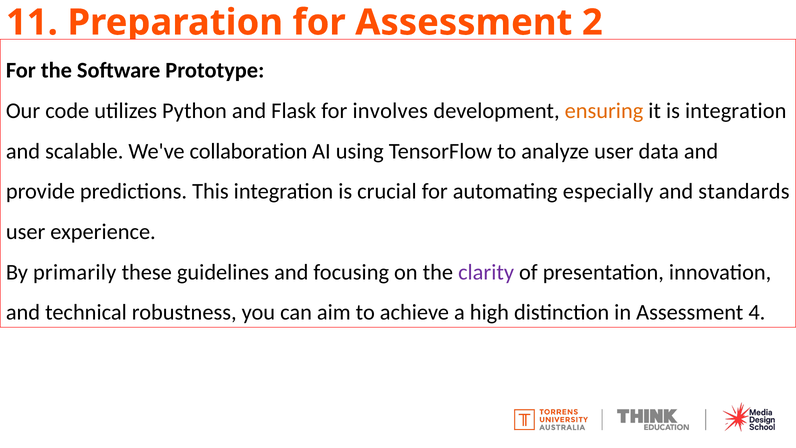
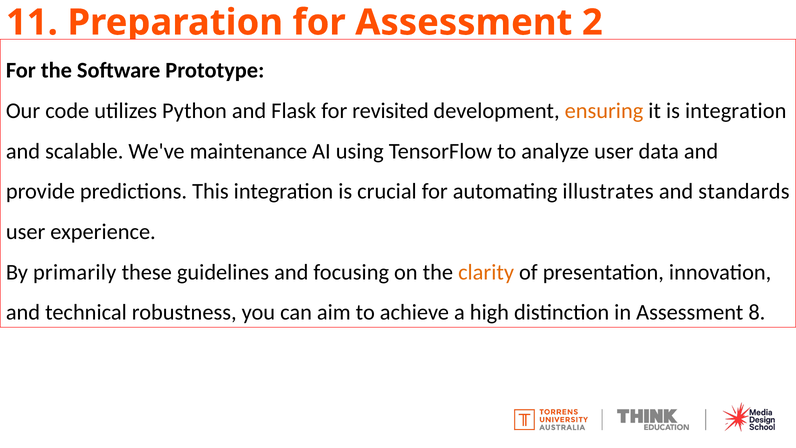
involves: involves -> revisited (390, 111)
collaboration: collaboration -> maintenance (248, 151)
especially: especially -> illustrates (608, 191)
clarity colour: purple -> orange (486, 272)
4: 4 -> 8 (757, 312)
